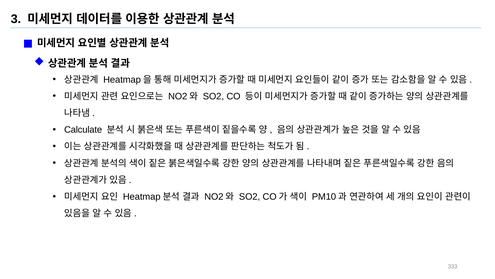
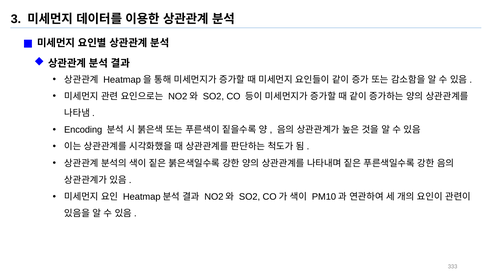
Calculate: Calculate -> Encoding (83, 130)
